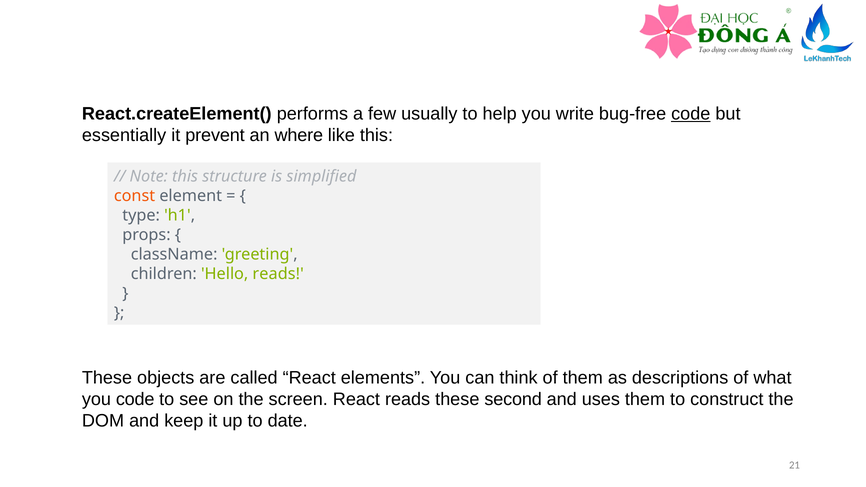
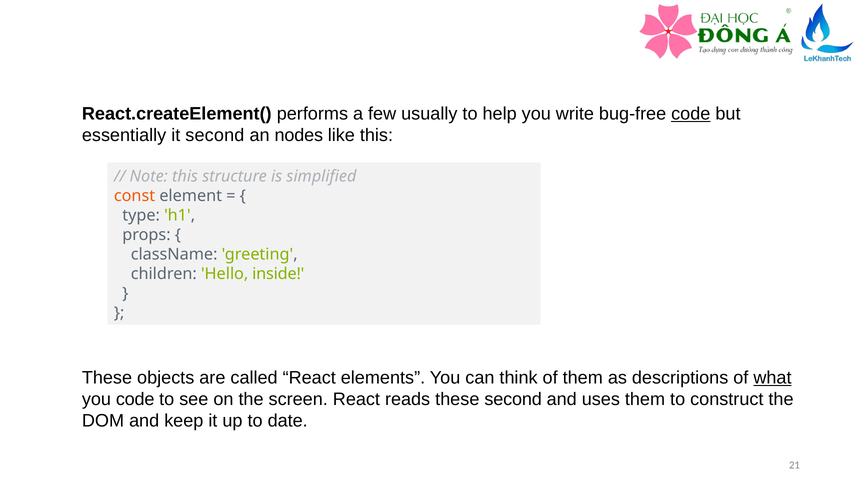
it prevent: prevent -> second (215, 135)
where: where -> nodes (299, 135)
Hello reads: reads -> inside (278, 274)
what underline: none -> present (772, 378)
